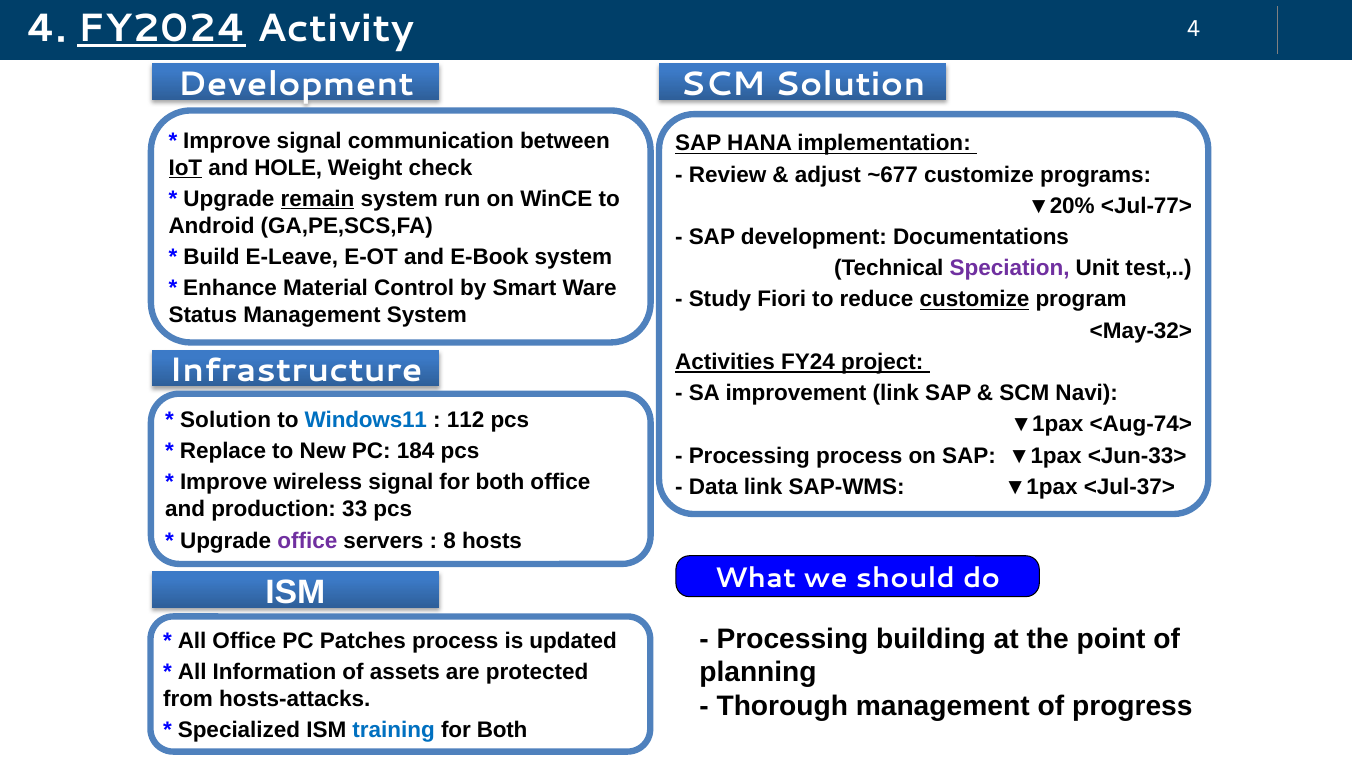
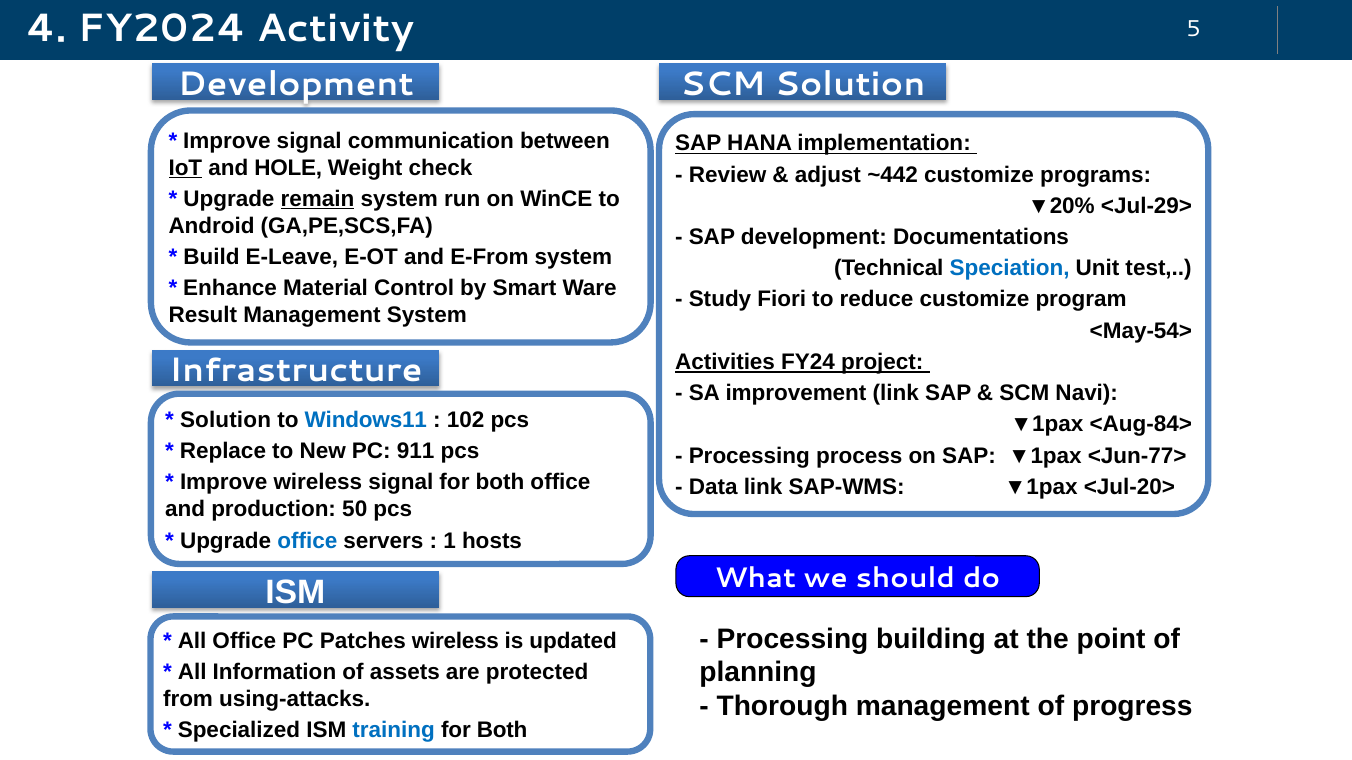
FY2024 underline: present -> none (162, 29)
Activity 4: 4 -> 5 (1194, 29)
~677: ~677 -> ~442 (893, 175)
<Jul-77>: <Jul-77> -> <Jul-29> (1147, 206)
E-Book: E-Book -> E-From (489, 257)
Speciation colour: purple -> blue (1010, 269)
customize underline: present -> none (974, 300)
Status: Status -> Result (203, 316)
<May-32>: <May-32> -> <May-54> (1141, 331)
112: 112 -> 102 (466, 420)
<Aug-74>: <Aug-74> -> <Aug-84> (1141, 425)
184: 184 -> 911 (416, 452)
<Jun-33>: <Jun-33> -> <Jun-77> (1137, 456)
<Jul-37>: <Jul-37> -> <Jul-20> (1129, 487)
33: 33 -> 50 (355, 510)
office colour: purple -> blue (307, 541)
8: 8 -> 1 (450, 541)
Patches process: process -> wireless (455, 641)
hosts-attacks: hosts-attacks -> using-attacks (295, 700)
